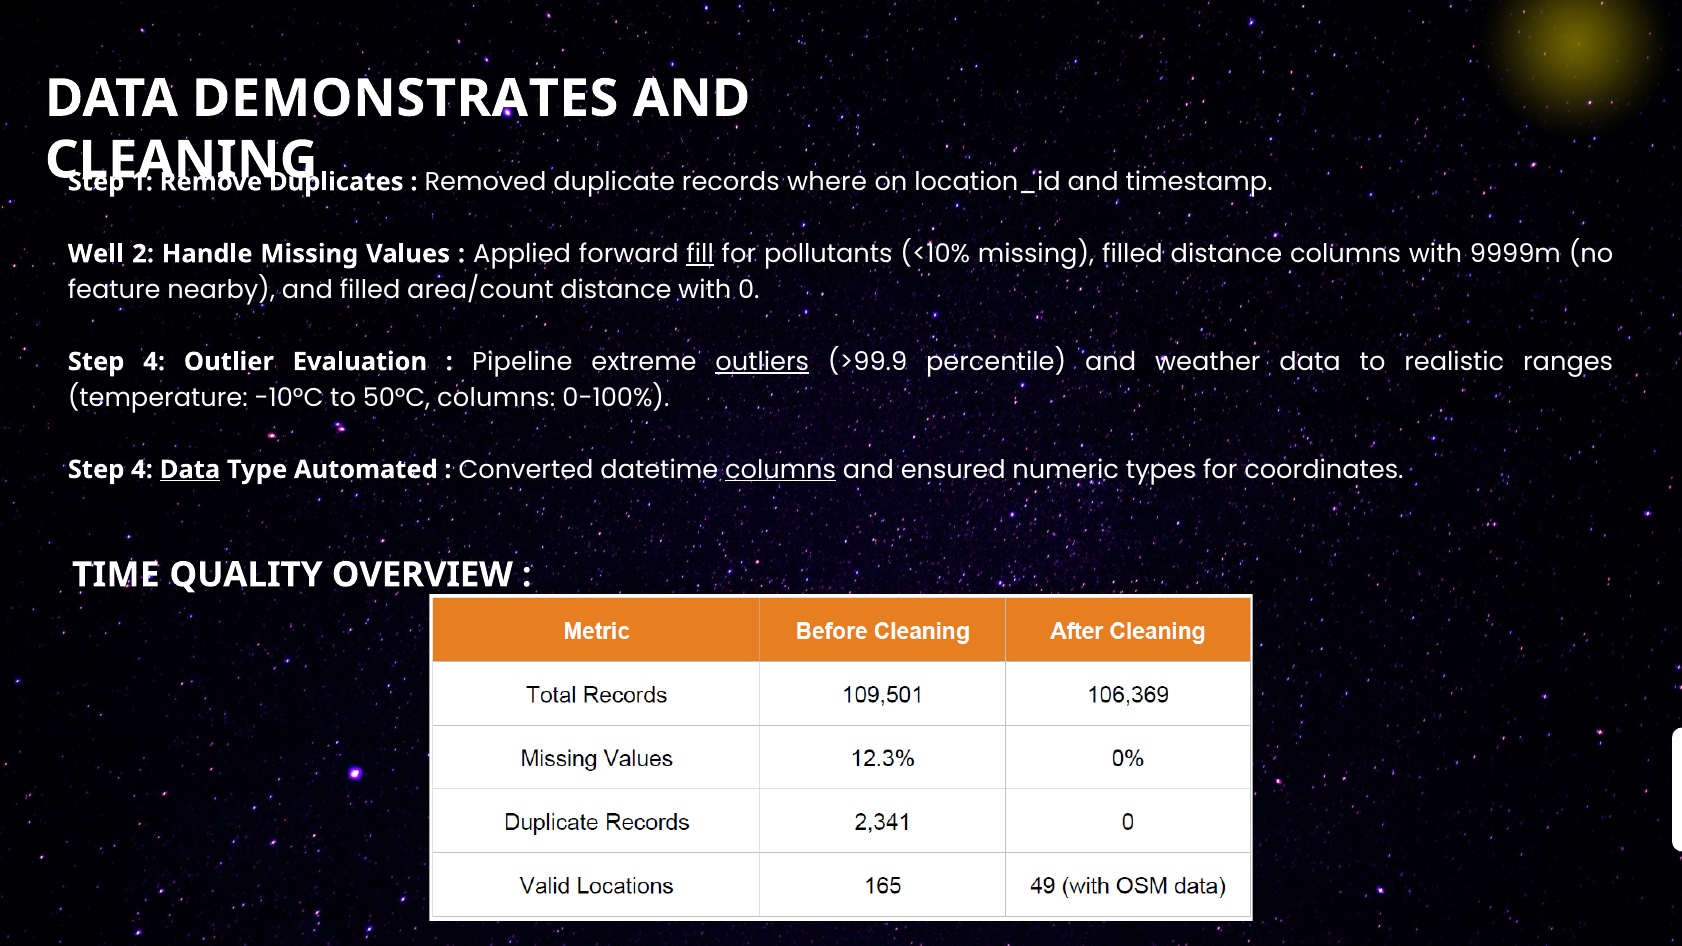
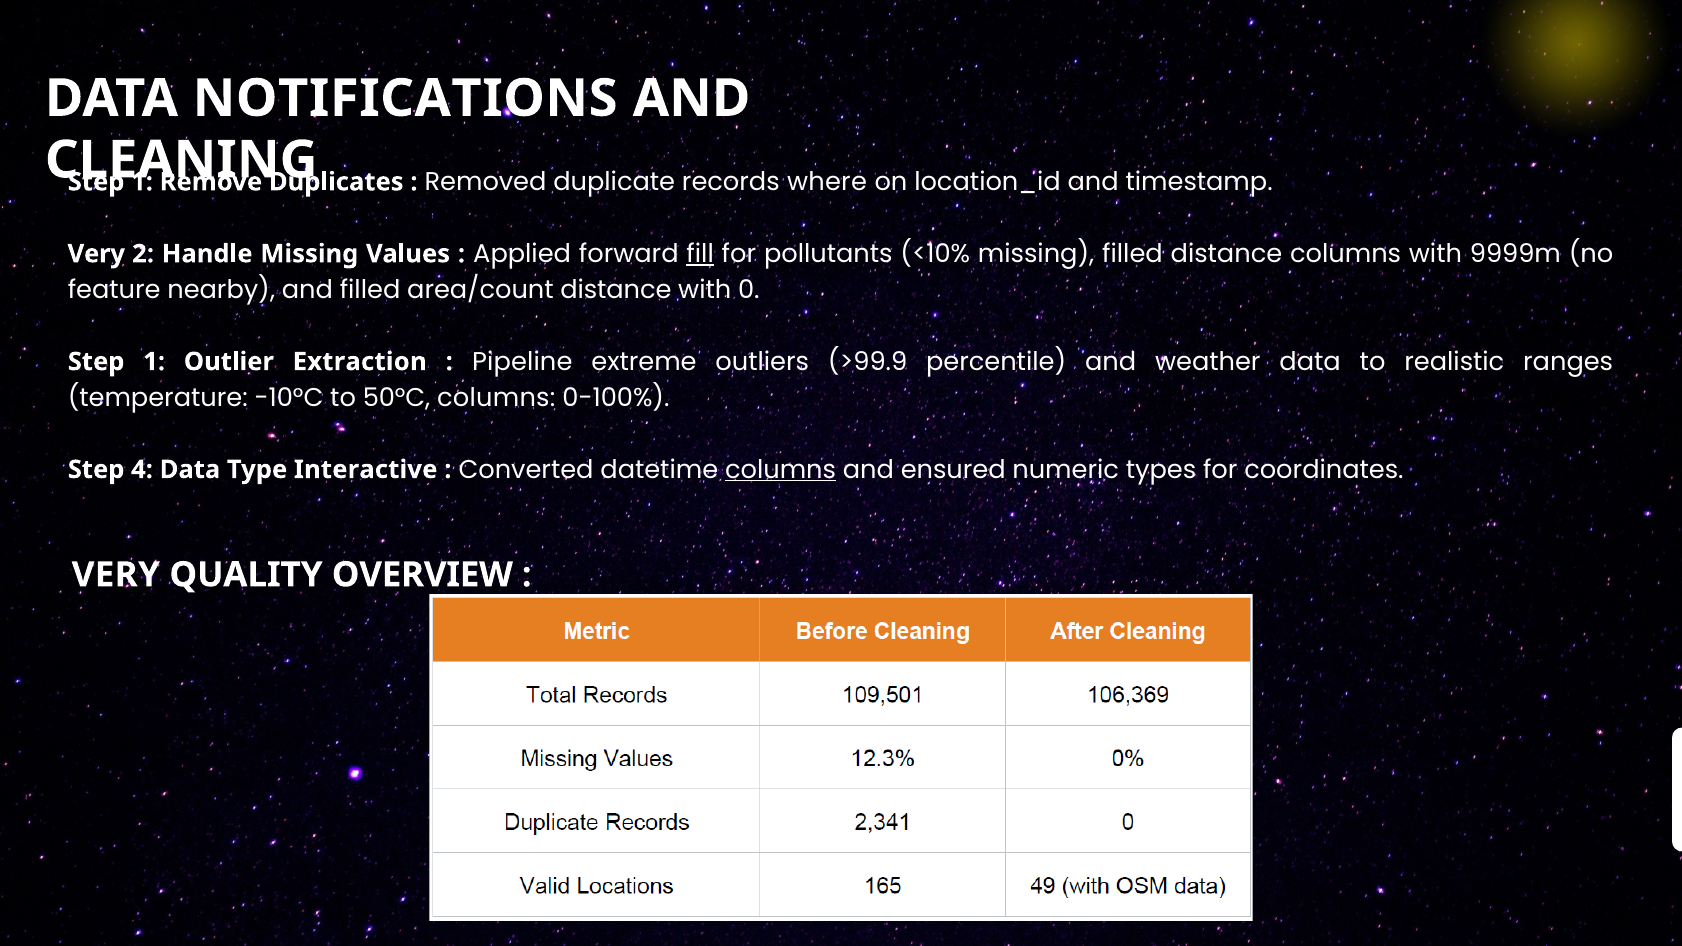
DEMONSTRATES: DEMONSTRATES -> NOTIFICATIONS (405, 99)
Well: Well -> Very (96, 254)
4: 4 -> 1 (154, 362)
Evaluation: Evaluation -> Extraction (360, 362)
outliers underline: present -> none (762, 362)
Data underline: present -> none (190, 470)
Automated: Automated -> Interactive (366, 470)
TIME: TIME -> VERY (116, 575)
